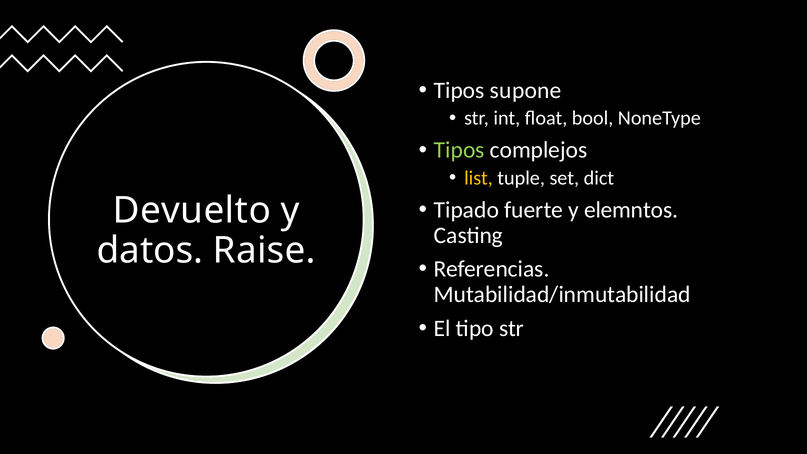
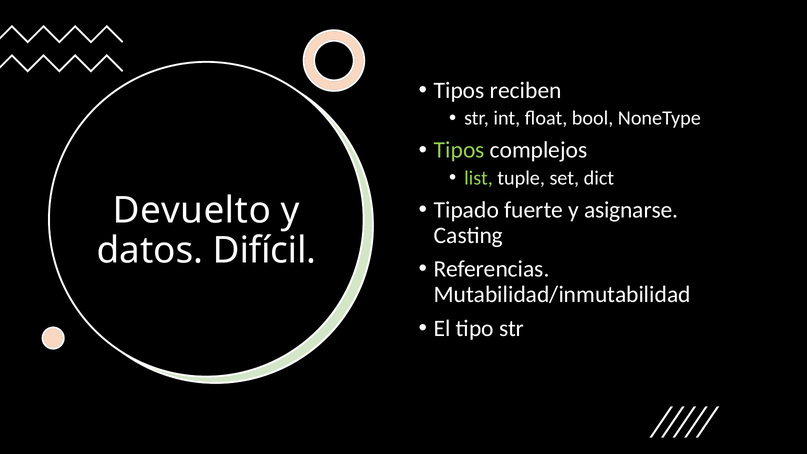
supone: supone -> reciben (526, 90)
list colour: yellow -> light green (478, 178)
elemntos: elemntos -> asignarse (631, 210)
Raise: Raise -> Difícil (265, 250)
